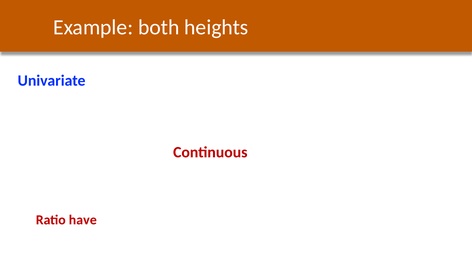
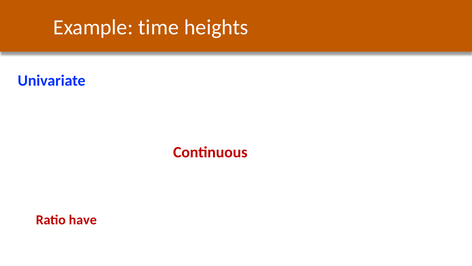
both: both -> time (159, 27)
